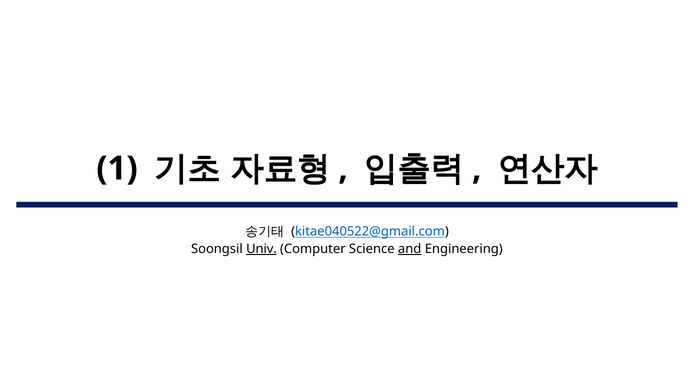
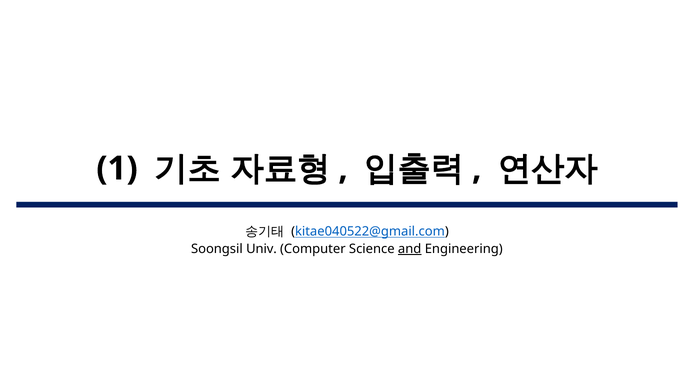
Univ underline: present -> none (261, 249)
